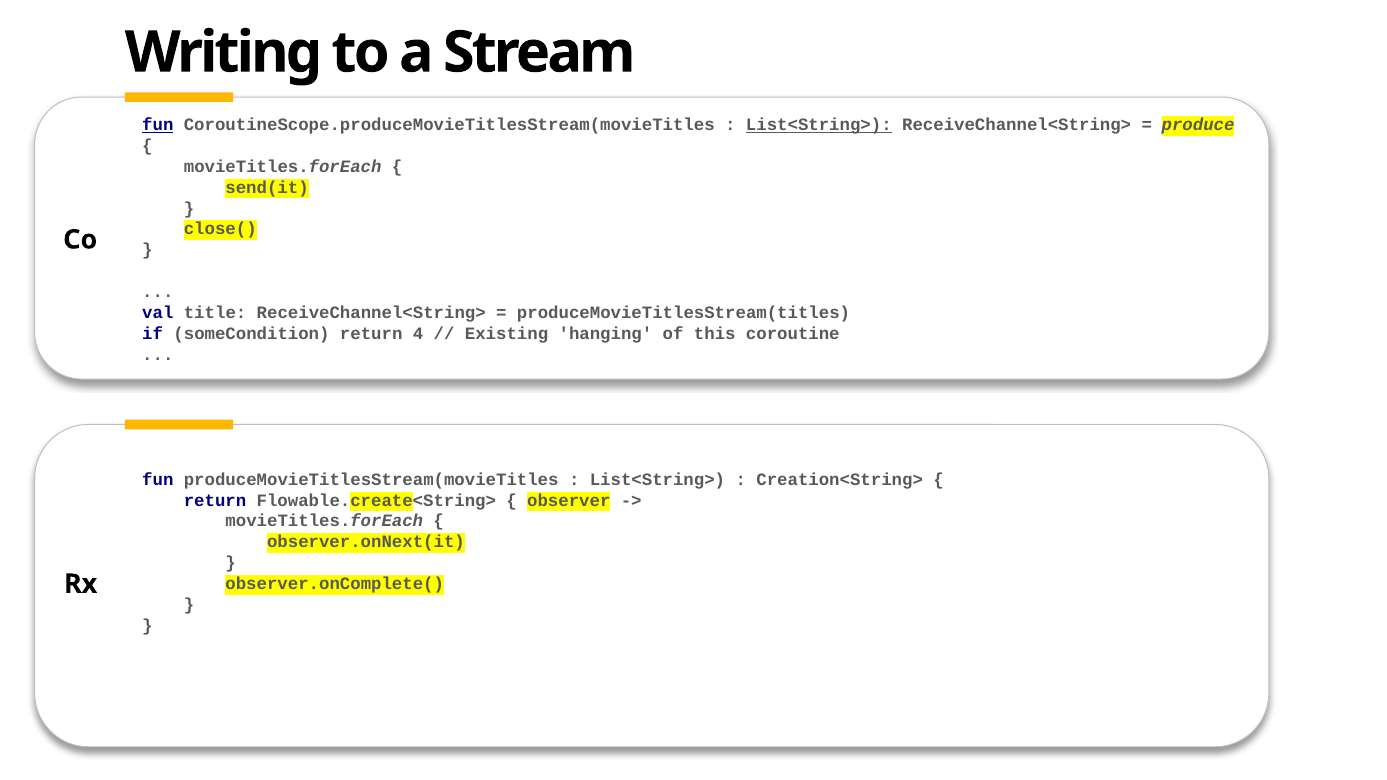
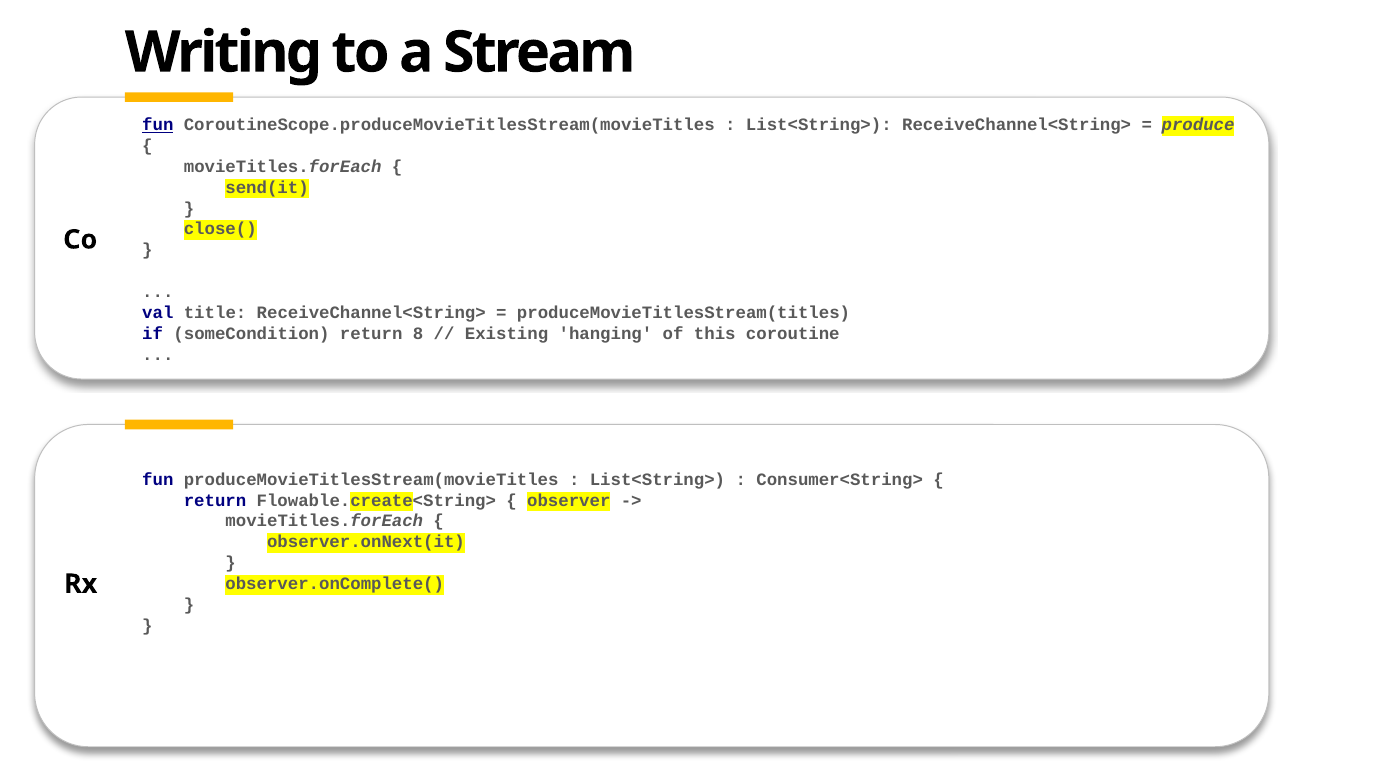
List<String> underline: present -> none (819, 125)
4: 4 -> 8 (418, 334)
Creation<String>: Creation<String> -> Consumer<String> (840, 480)
